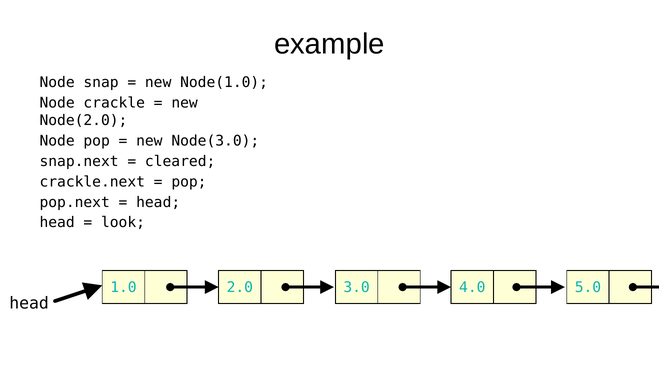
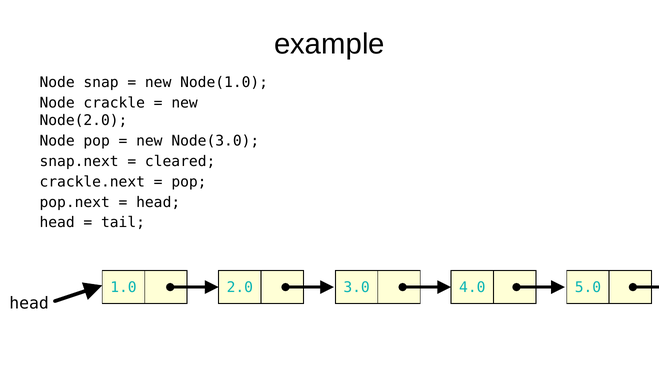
look: look -> tail (123, 223)
